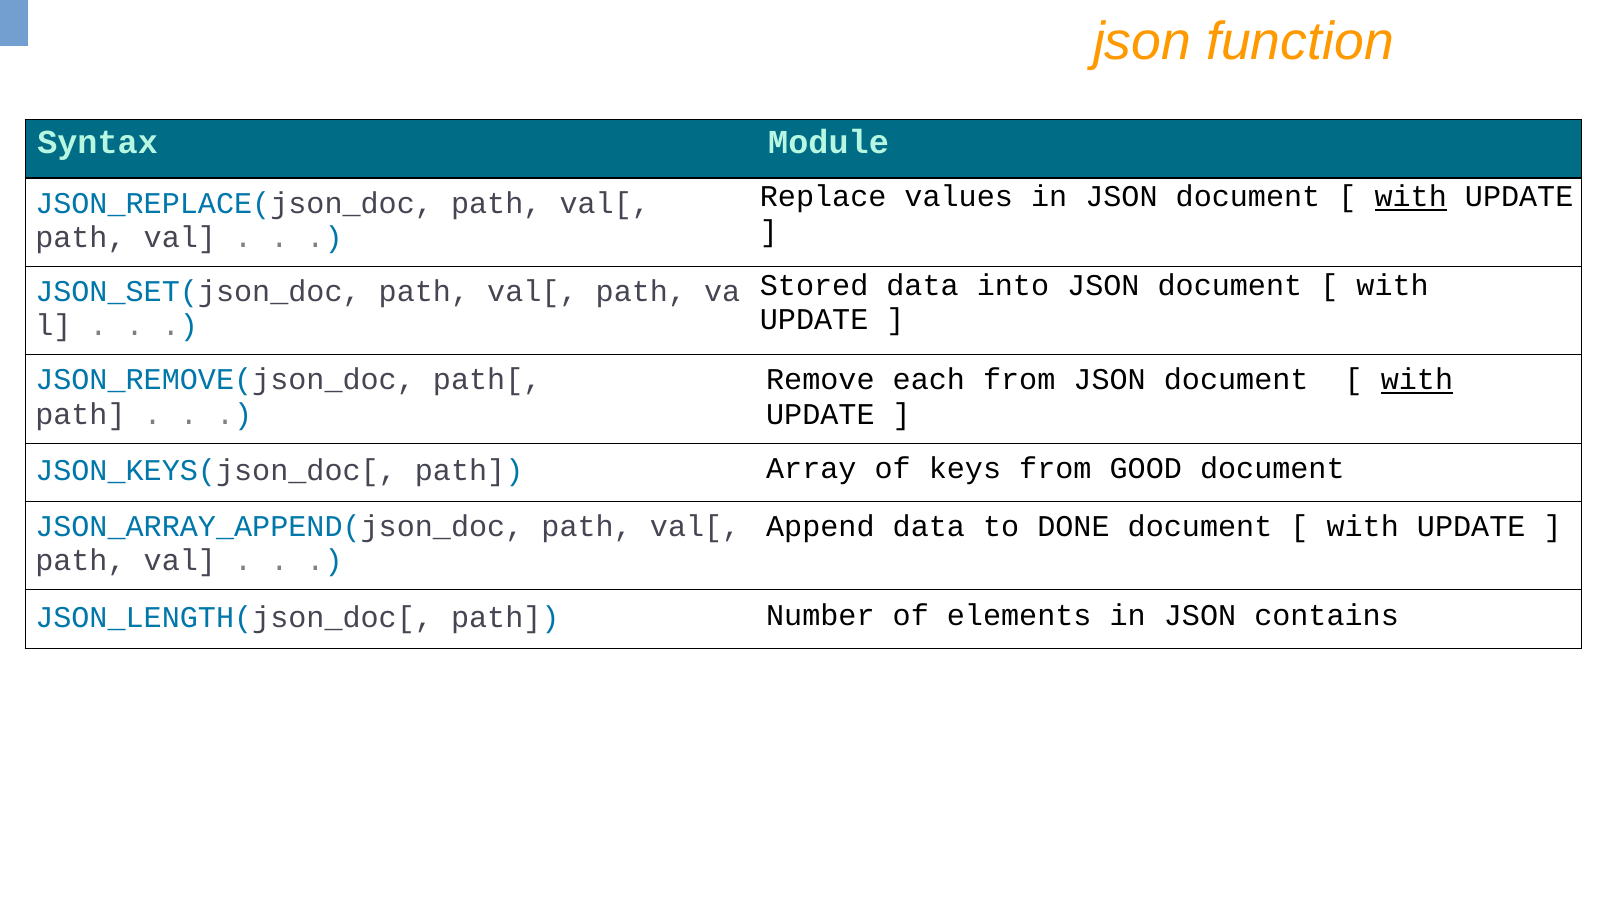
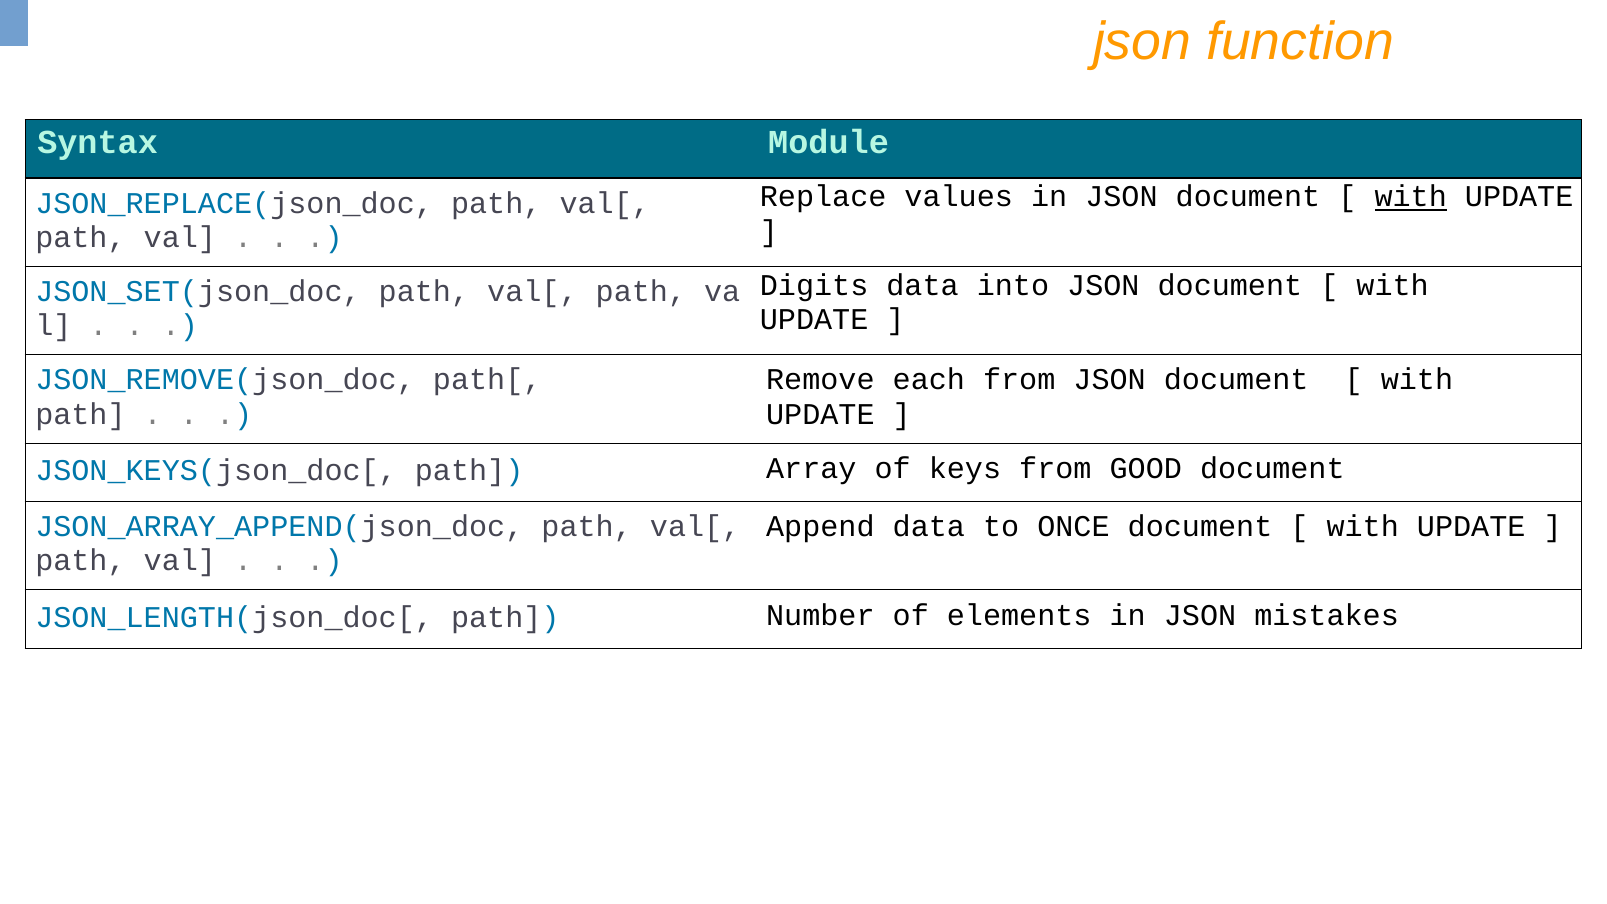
Stored: Stored -> Digits (814, 285)
with underline: present -> none (1417, 380)
DONE: DONE -> ONCE (1073, 527)
contains: contains -> mistakes (1327, 615)
